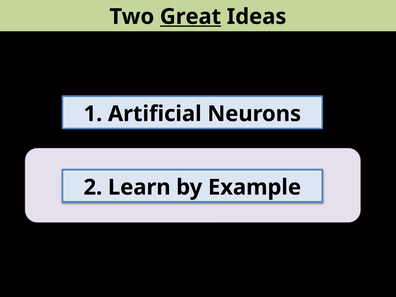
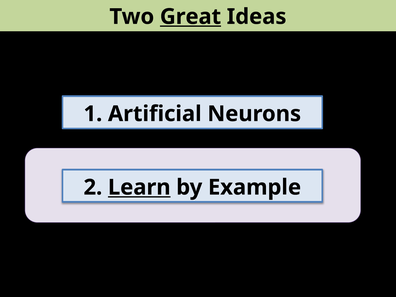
Learn underline: none -> present (139, 187)
